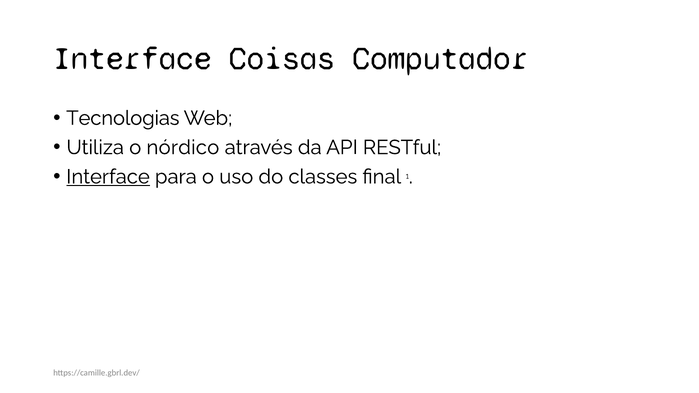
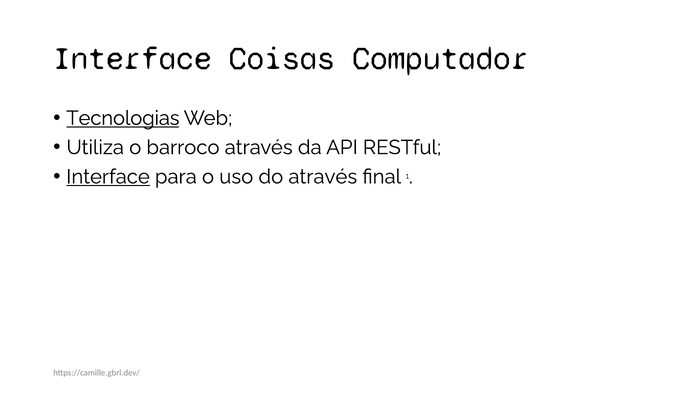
Tecnologias underline: none -> present (123, 118)
nórdico: nórdico -> barroco (183, 147)
do classes: classes -> através (323, 177)
